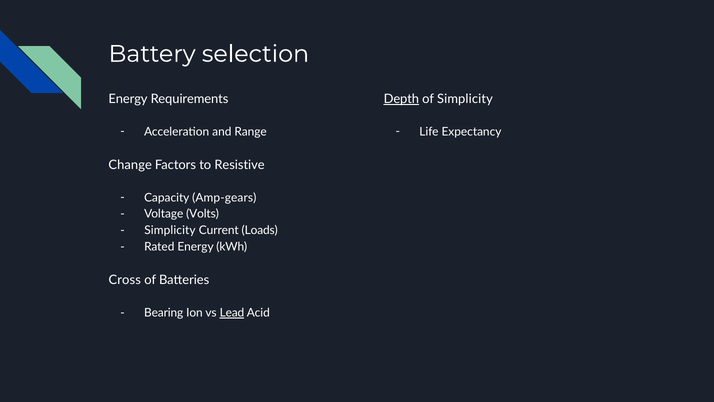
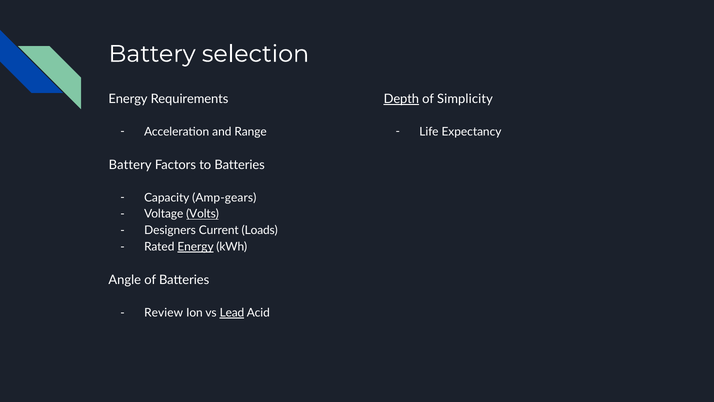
Change: Change -> Battery (130, 165)
to Resistive: Resistive -> Batteries (240, 165)
Volts underline: none -> present (203, 214)
Simplicity: Simplicity -> Designers (170, 230)
Energy underline: none -> present (196, 247)
Cross: Cross -> Angle (125, 280)
Bearing: Bearing -> Review (164, 313)
